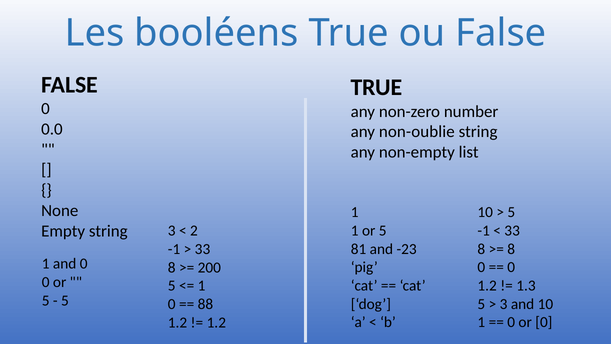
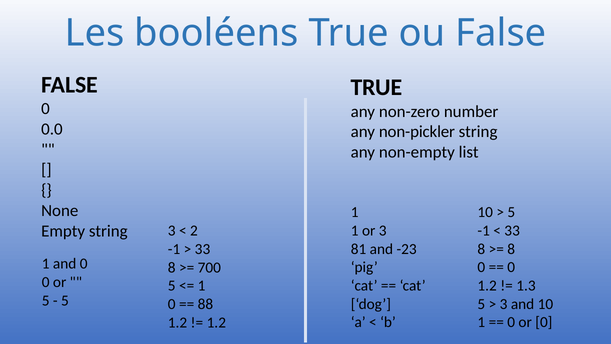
non-oublie: non-oublie -> non-pickler (417, 132)
or 5: 5 -> 3 (383, 230)
200: 200 -> 700 (209, 267)
